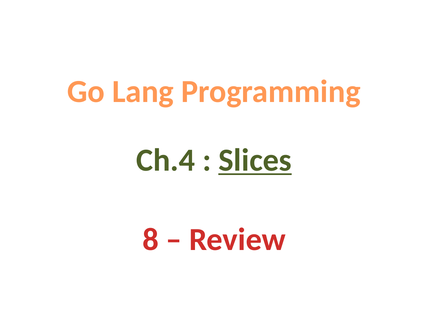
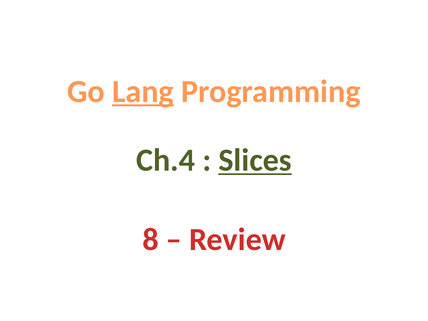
Lang underline: none -> present (143, 92)
